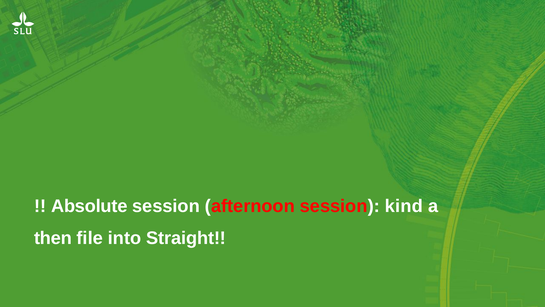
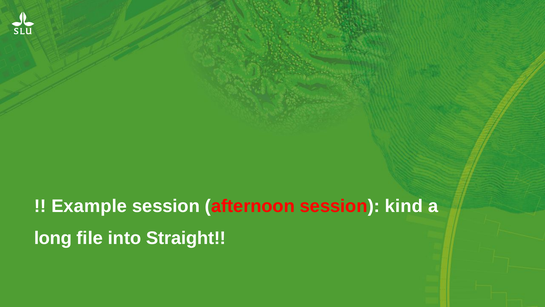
Absolute: Absolute -> Example (89, 206)
then: then -> long (53, 238)
